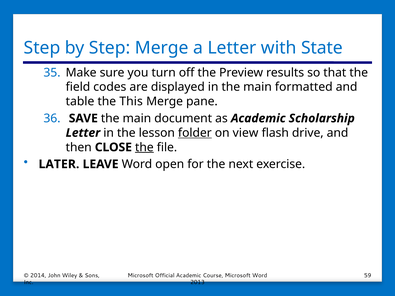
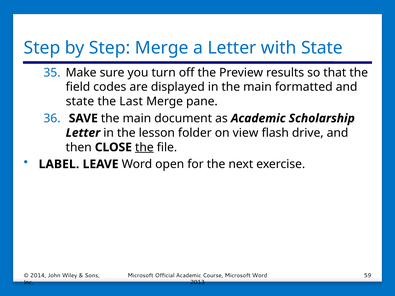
table: table -> state (80, 102)
This: This -> Last (131, 102)
folder underline: present -> none (195, 133)
LATER: LATER -> LABEL (59, 164)
